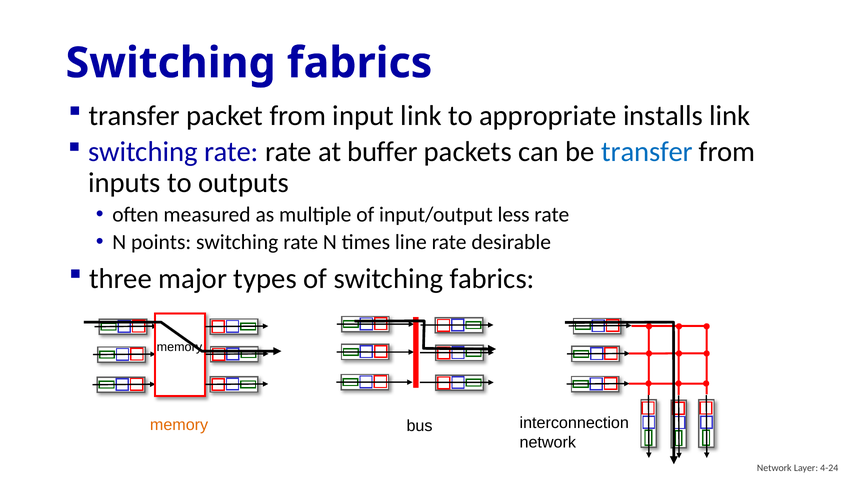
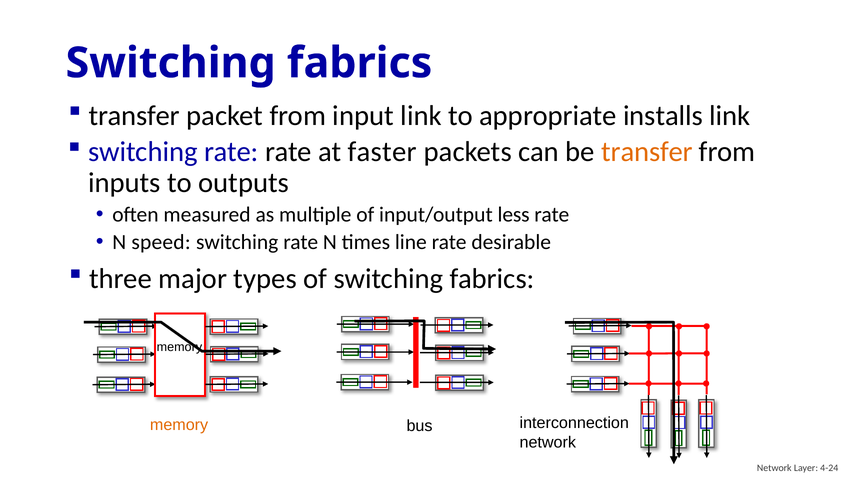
buffer: buffer -> faster (382, 152)
transfer colour: blue -> orange (647, 152)
points: points -> speed (161, 242)
